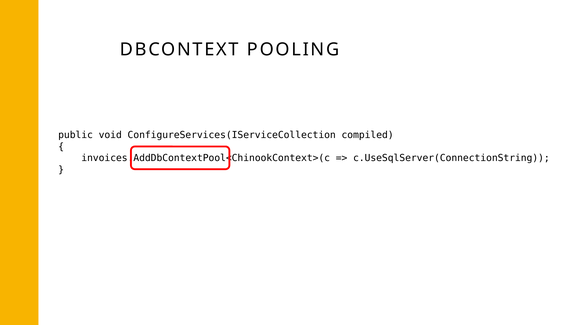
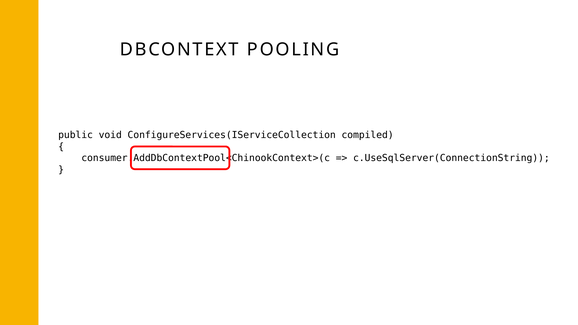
invoices.AddDbContextPool<ChinookContext>(c: invoices.AddDbContextPool<ChinookContext>(c -> consumer.AddDbContextPool<ChinookContext>(c (206, 158)
